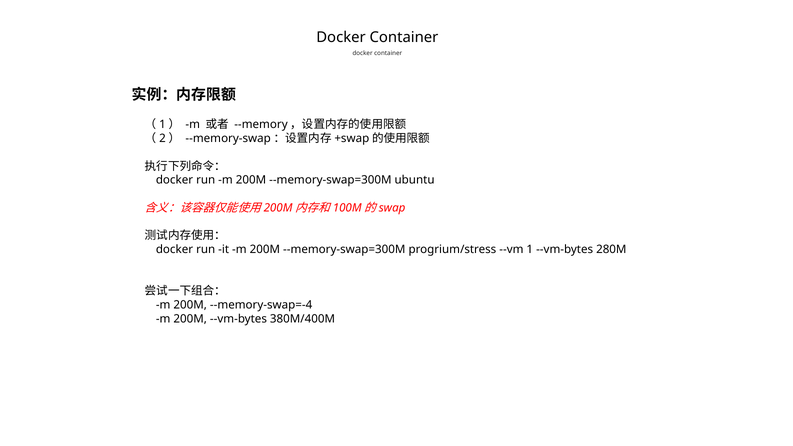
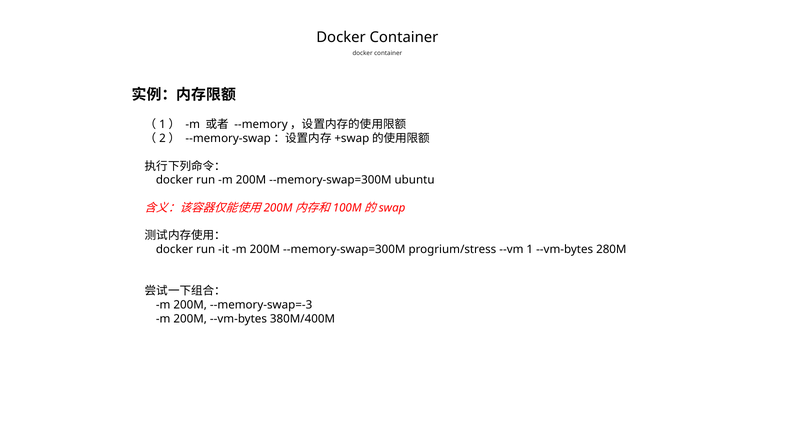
--memory-swap=-4: --memory-swap=-4 -> --memory-swap=-3 (261, 305)
